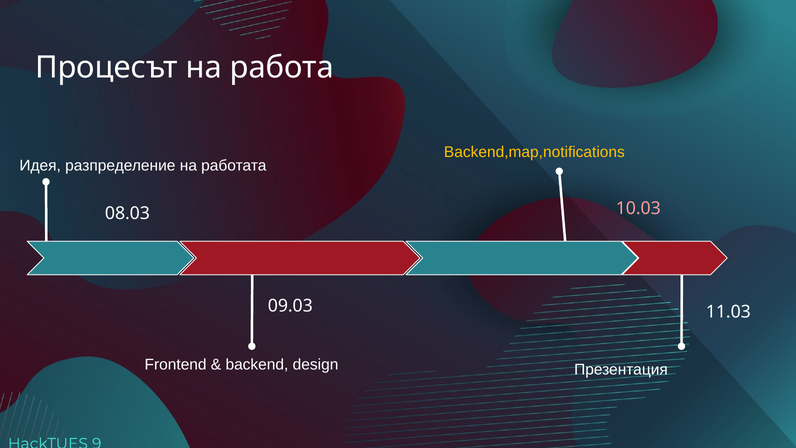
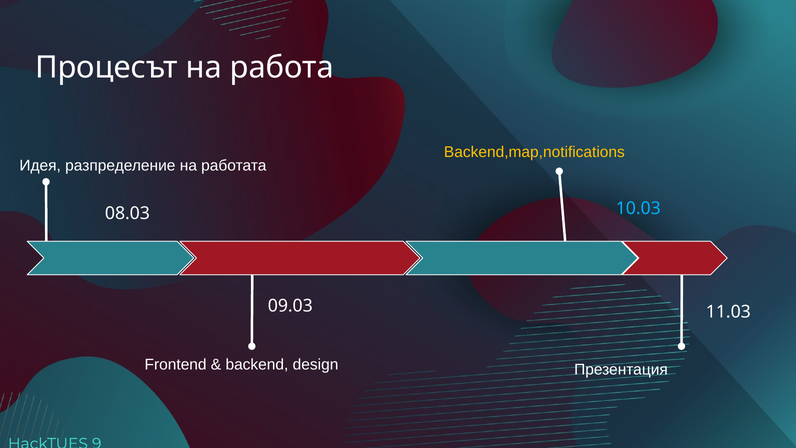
10.03 colour: pink -> light blue (638, 208)
